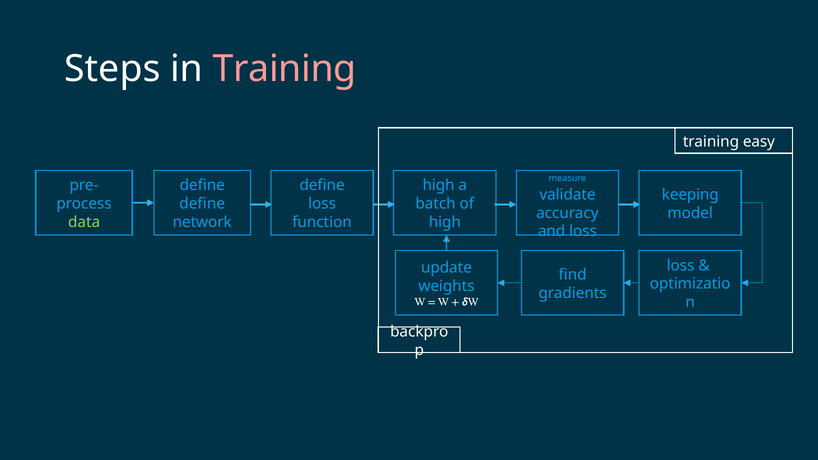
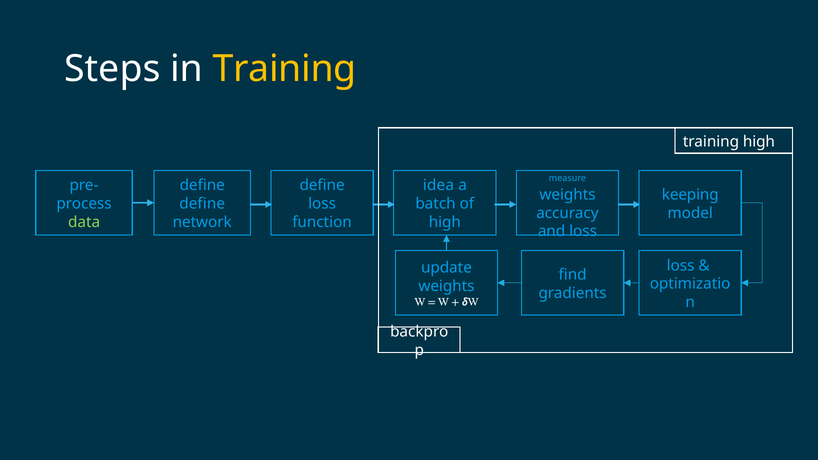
Training colour: pink -> yellow (285, 69)
training easy: easy -> high (759, 142)
high: high -> idea (438, 185)
validate: validate -> weights (567, 195)
